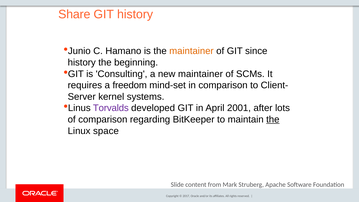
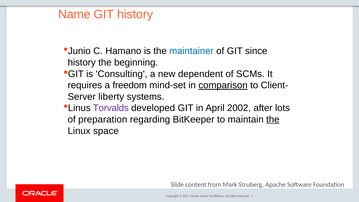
Share: Share -> Name (74, 14)
maintainer colour: orange -> blue (191, 51)
new maintainer: maintainer -> dependent (200, 74)
comparison underline: none -> present (223, 85)
kernel: kernel -> liberty (111, 97)
2001: 2001 -> 2002 (239, 108)
of comparison: comparison -> preparation (103, 119)
